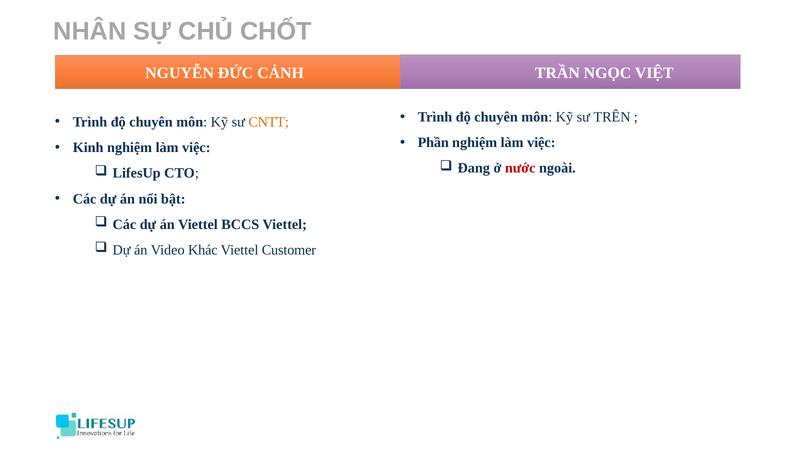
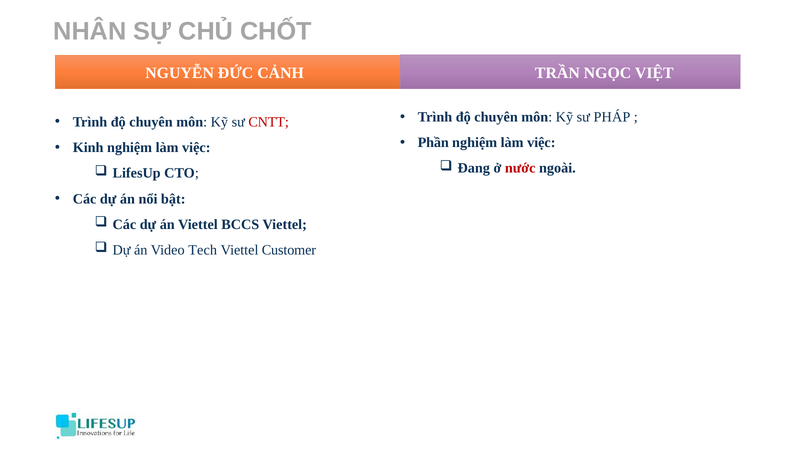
TRÊN: TRÊN -> PHÁP (612, 117)
CNTT colour: orange -> red (269, 122)
Khác: Khác -> Tech (203, 250)
